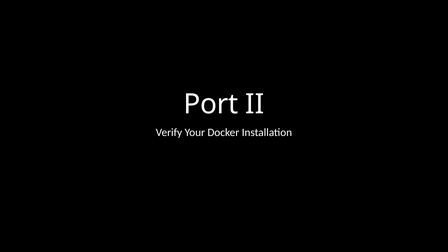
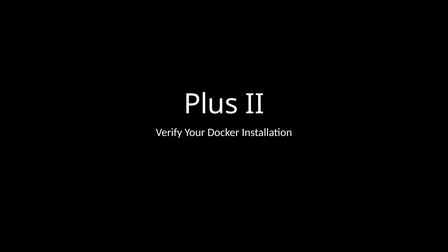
Port: Port -> Plus (211, 104)
